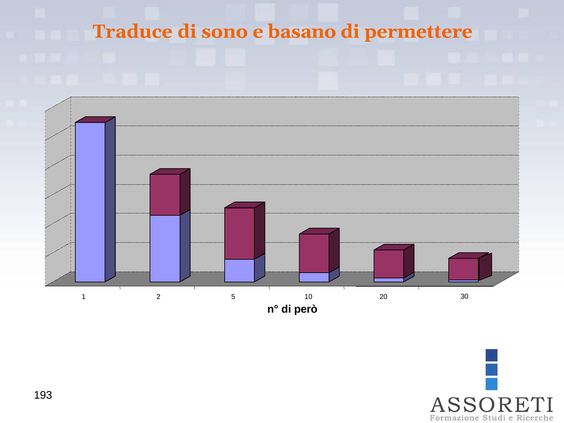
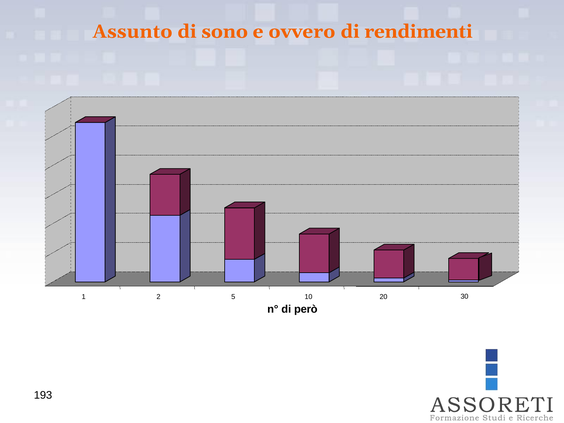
Traduce: Traduce -> Assunto (132, 32)
basano: basano -> ovvero (302, 32)
permettere: permettere -> rendimenti (419, 32)
